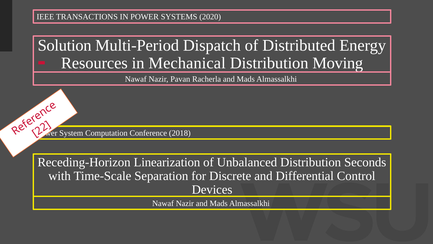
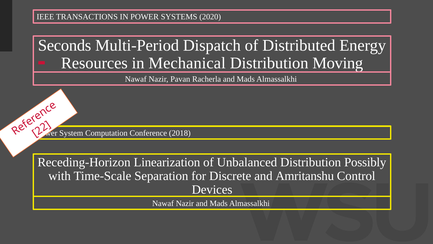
Solution: Solution -> Seconds (65, 45)
Seconds: Seconds -> Possibly (365, 162)
Differential: Differential -> Amritanshu (305, 176)
